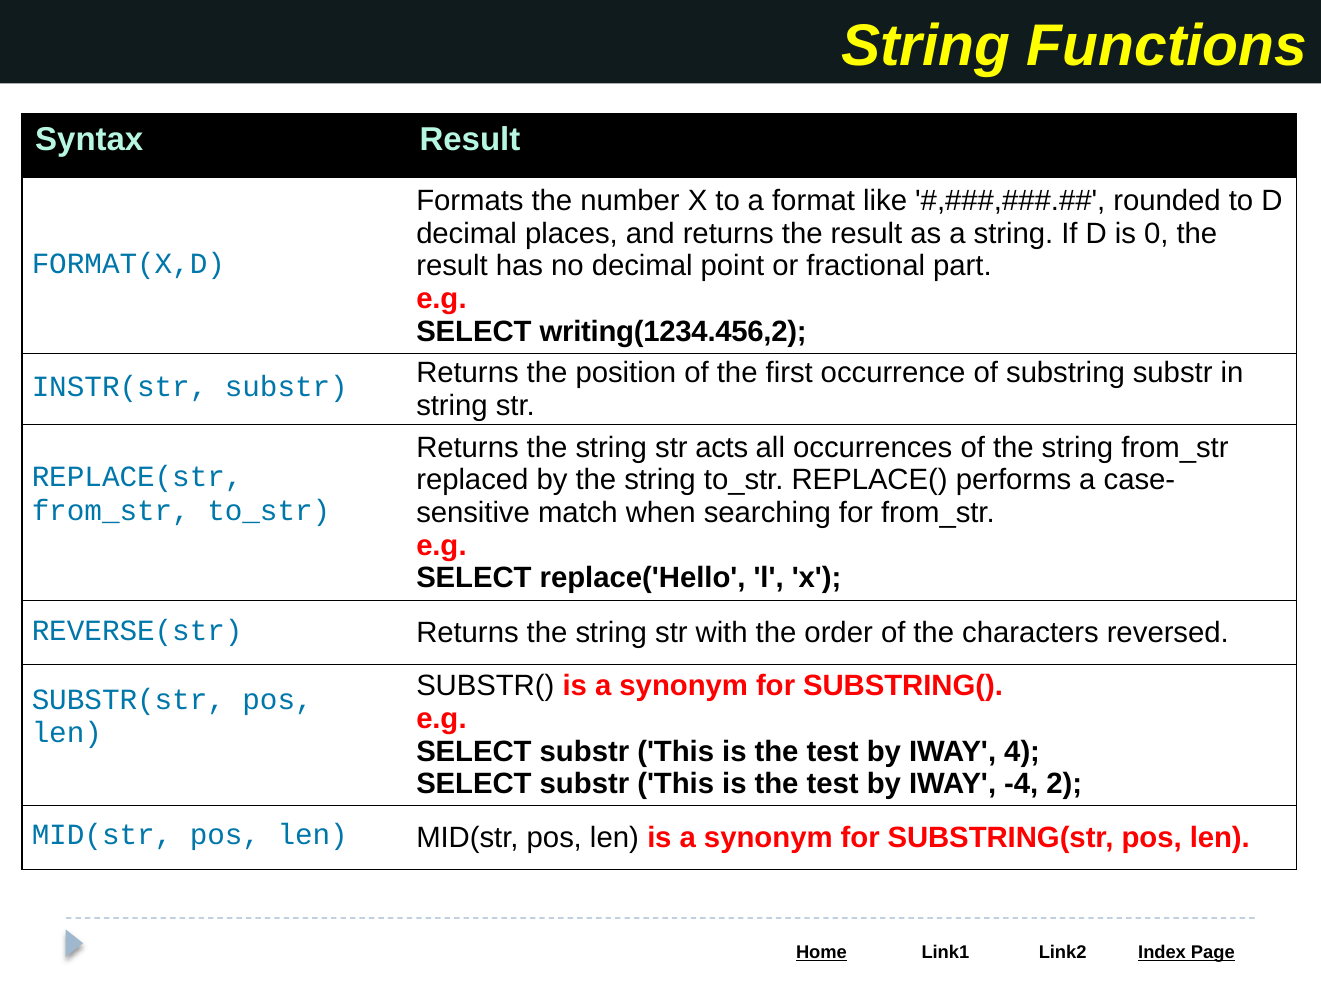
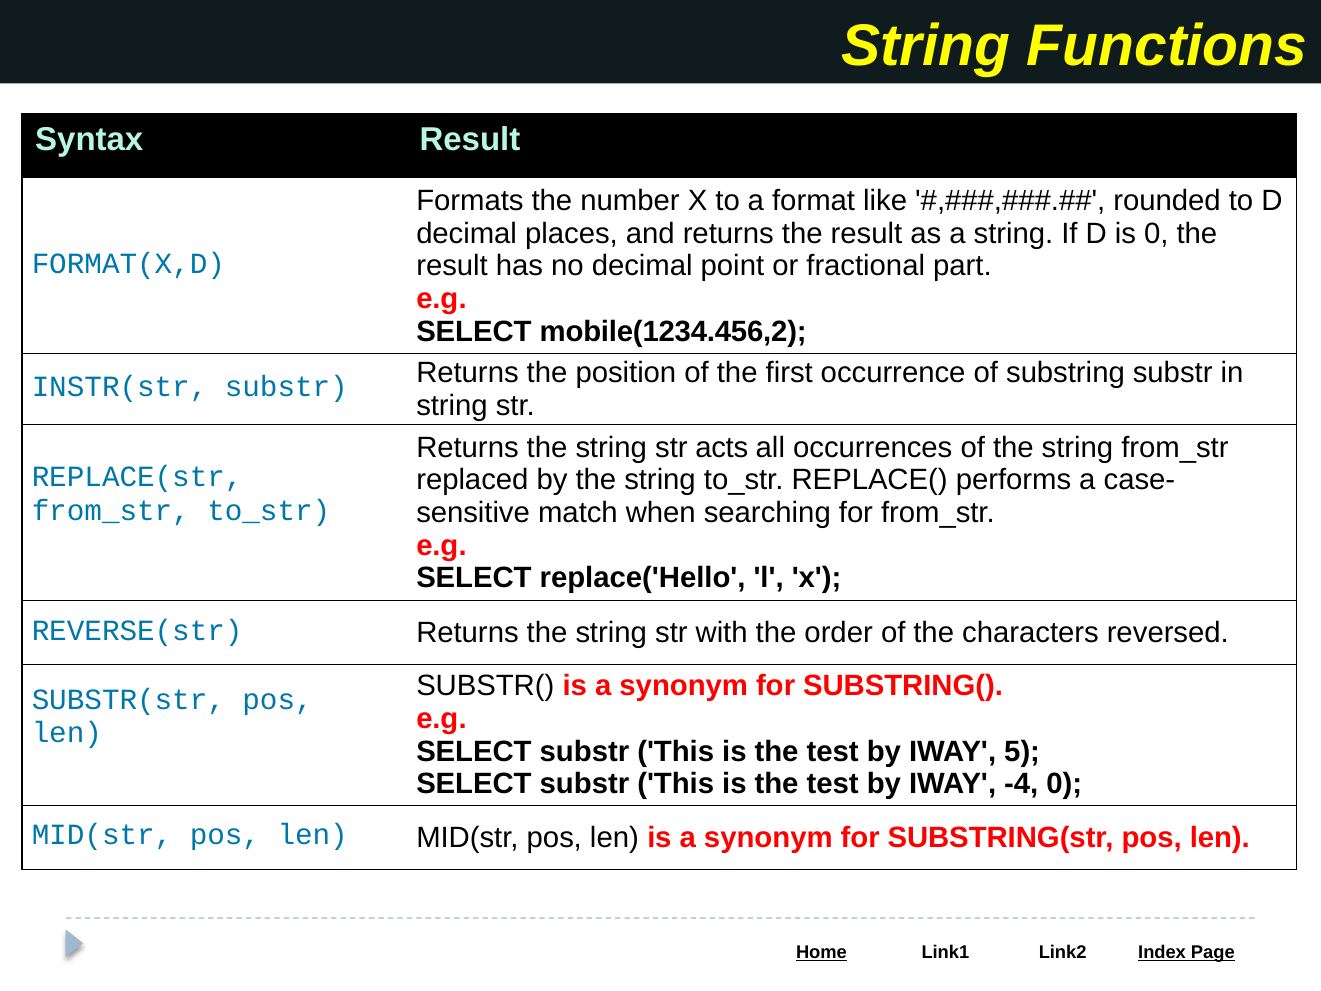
writing(1234.456,2: writing(1234.456,2 -> mobile(1234.456,2 (673, 331)
4: 4 -> 5 (1022, 751)
-4 2: 2 -> 0 (1064, 784)
